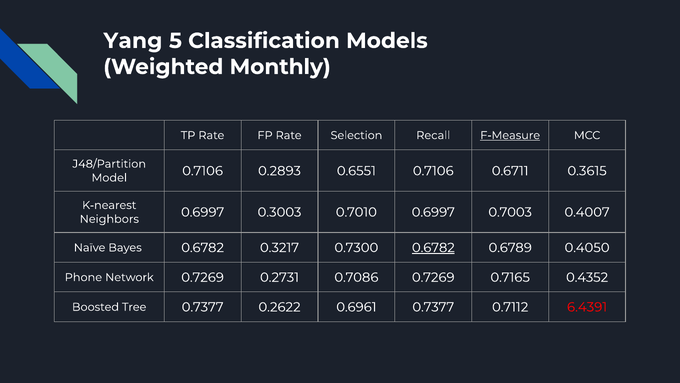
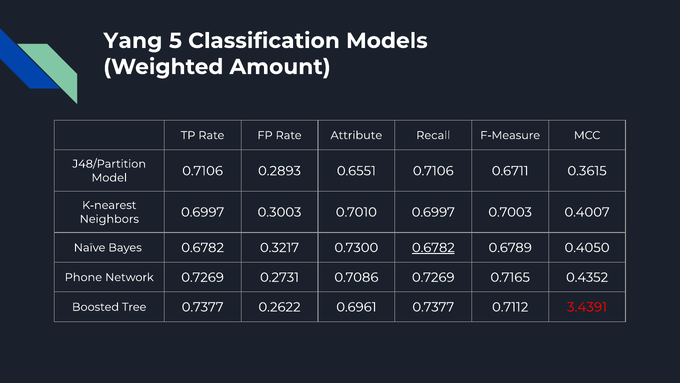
Monthly: Monthly -> Amount (280, 67)
Selection: Selection -> Attribute (356, 135)
F-Measure underline: present -> none (510, 135)
6.4391: 6.4391 -> 3.4391 (587, 307)
